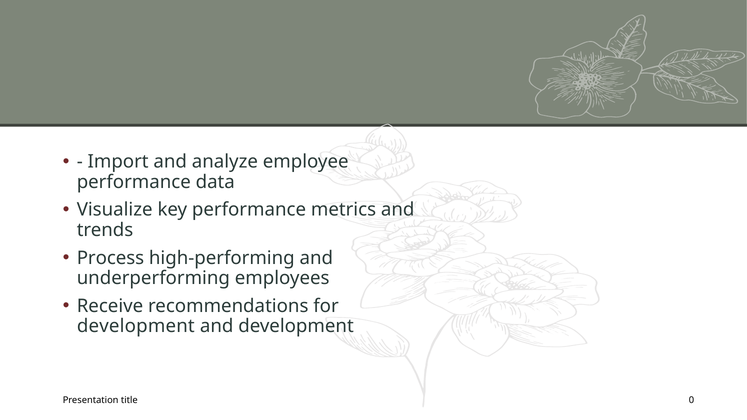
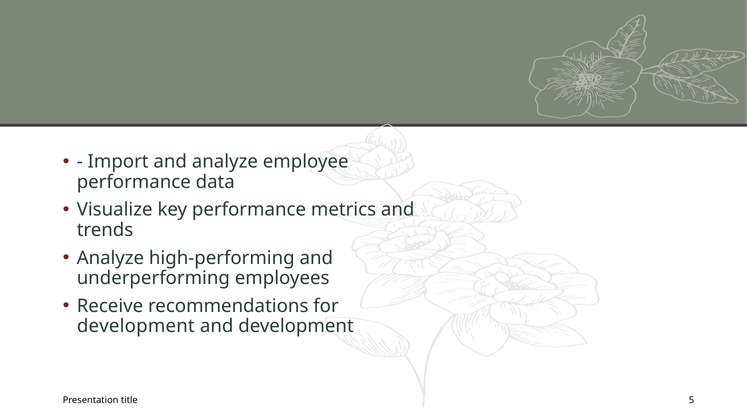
Process: Process -> Analyze (110, 258)
0: 0 -> 5 (691, 401)
